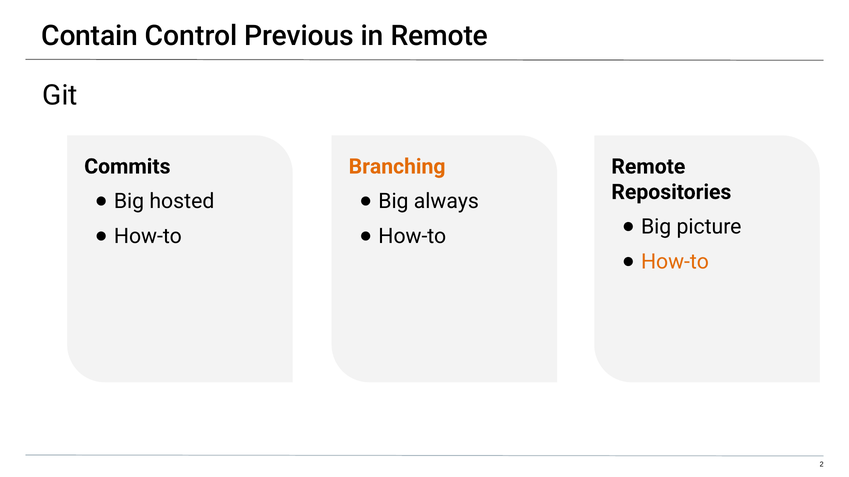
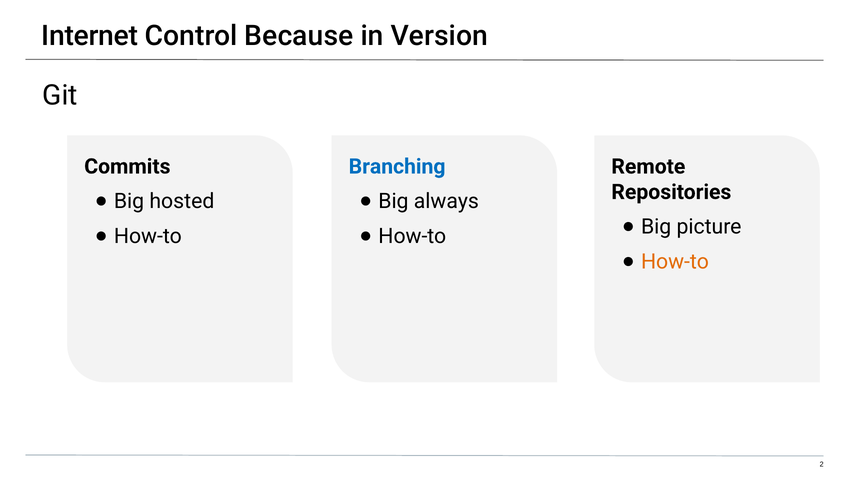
Contain: Contain -> Internet (90, 36)
Previous: Previous -> Because (299, 36)
in Remote: Remote -> Version (439, 36)
Branching colour: orange -> blue (397, 167)
